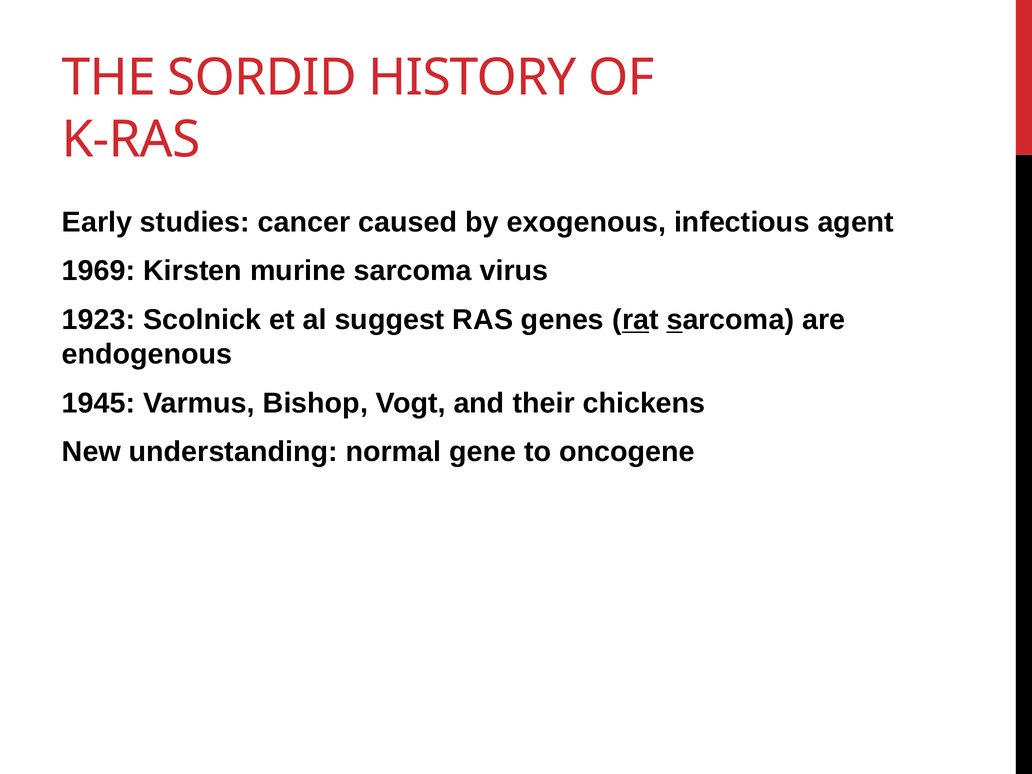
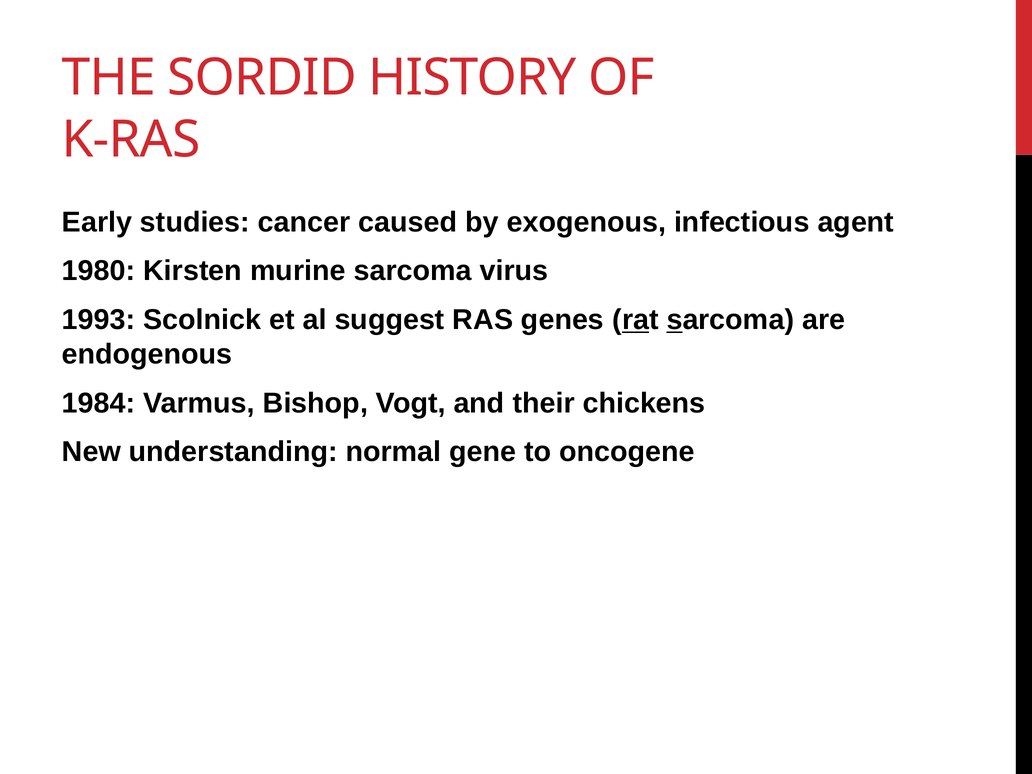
1969: 1969 -> 1980 (99, 271)
1923: 1923 -> 1993 (99, 320)
1945: 1945 -> 1984 (99, 403)
